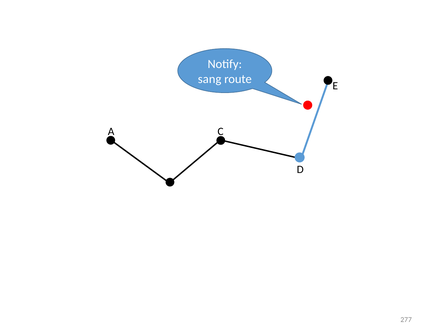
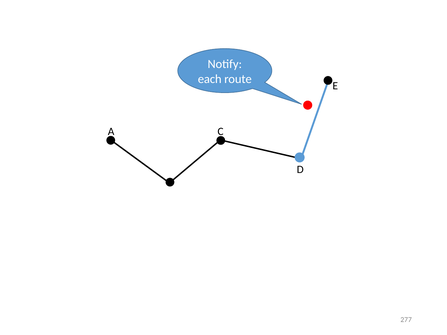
sang: sang -> each (210, 79)
